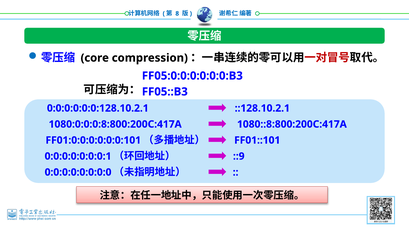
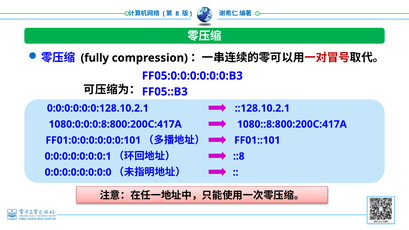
core: core -> fully (95, 58)
::9: ::9 -> ::8 (239, 156)
